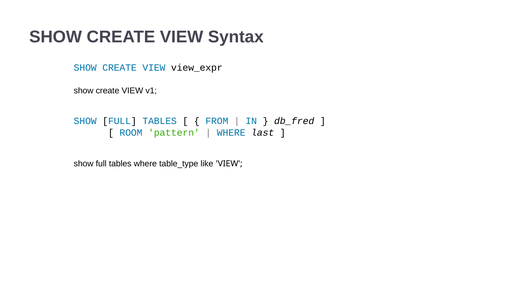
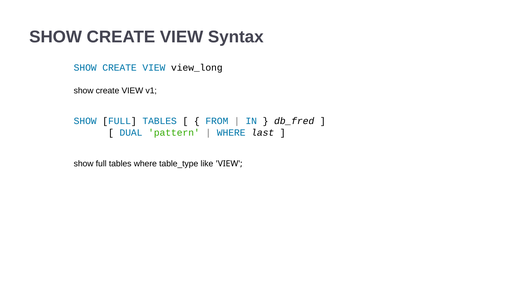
view_expr: view_expr -> view_long (197, 68)
ROOM: ROOM -> DUAL (131, 133)
